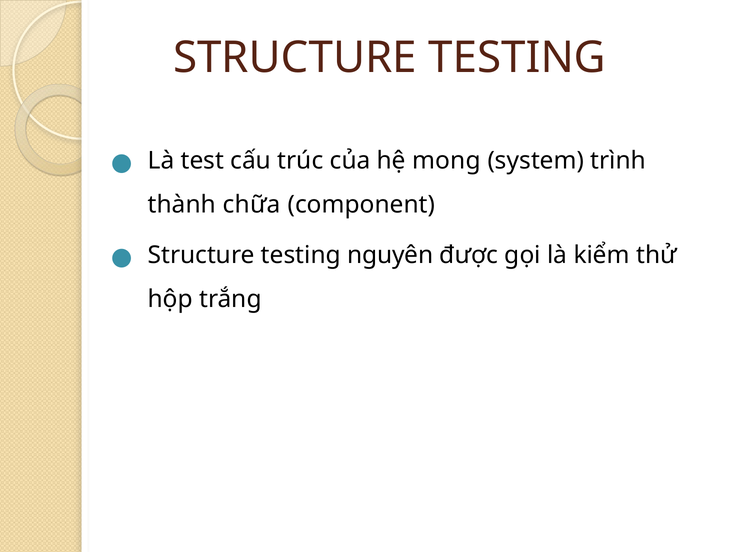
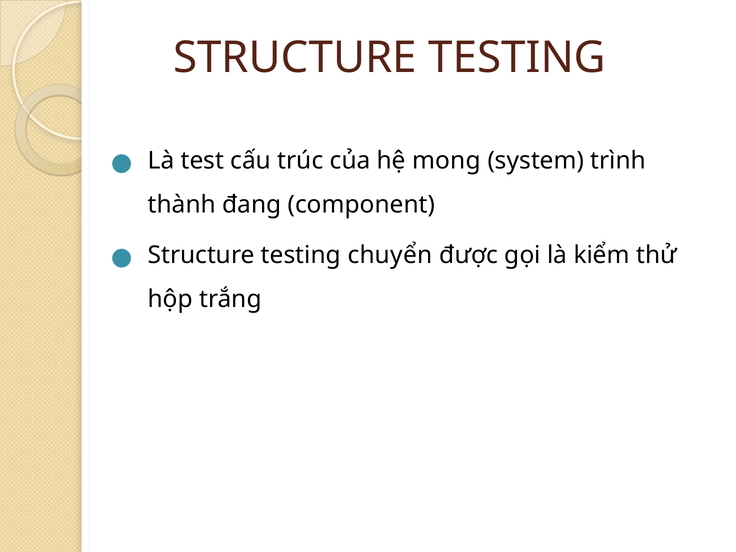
chữa: chữa -> đang (252, 205)
nguyên: nguyên -> chuyển (390, 255)
